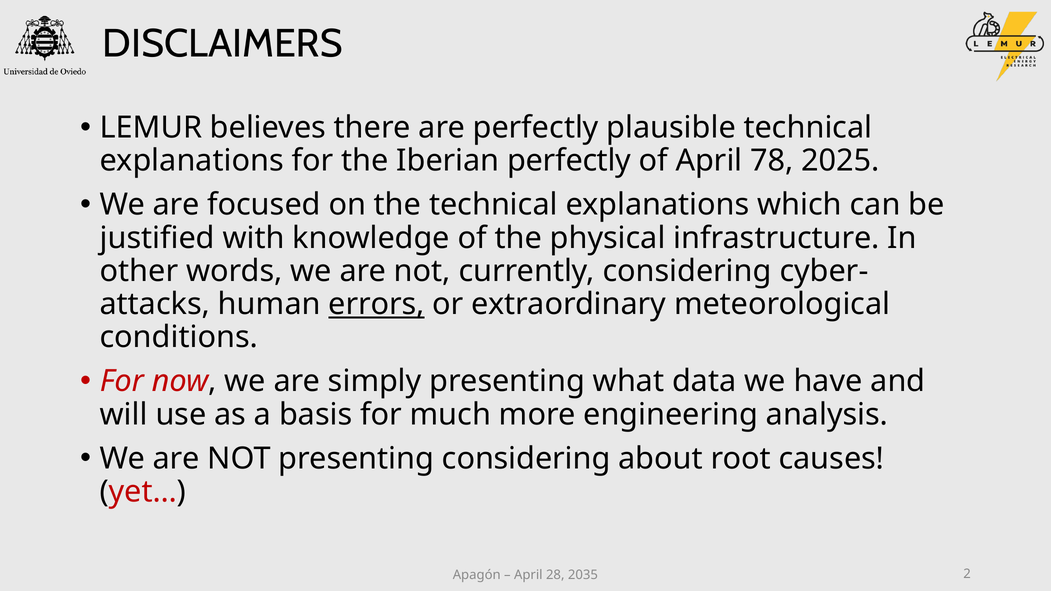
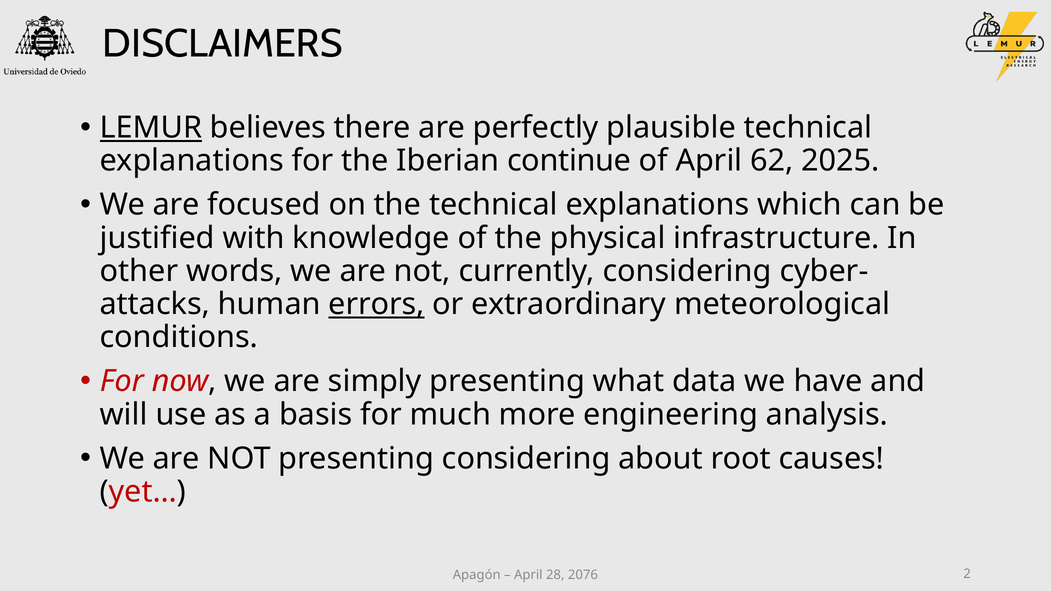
LEMUR underline: none -> present (151, 128)
Iberian perfectly: perfectly -> continue (569, 161)
78: 78 -> 62 (772, 161)
2035: 2035 -> 2076 (583, 575)
